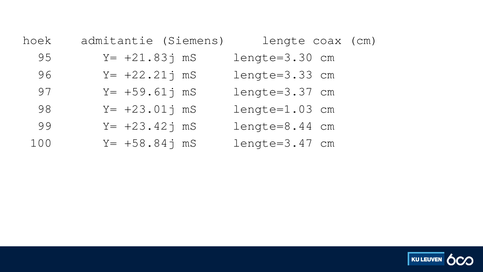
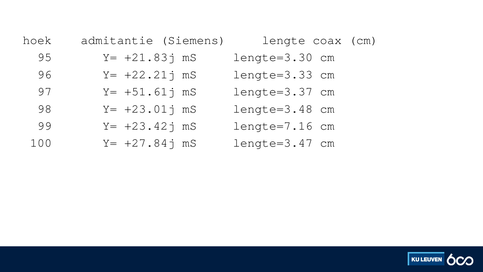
+59.61j: +59.61j -> +51.61j (150, 91)
lengte=1.03: lengte=1.03 -> lengte=3.48 (273, 109)
lengte=8.44: lengte=8.44 -> lengte=7.16 (273, 126)
+58.84j: +58.84j -> +27.84j (150, 143)
